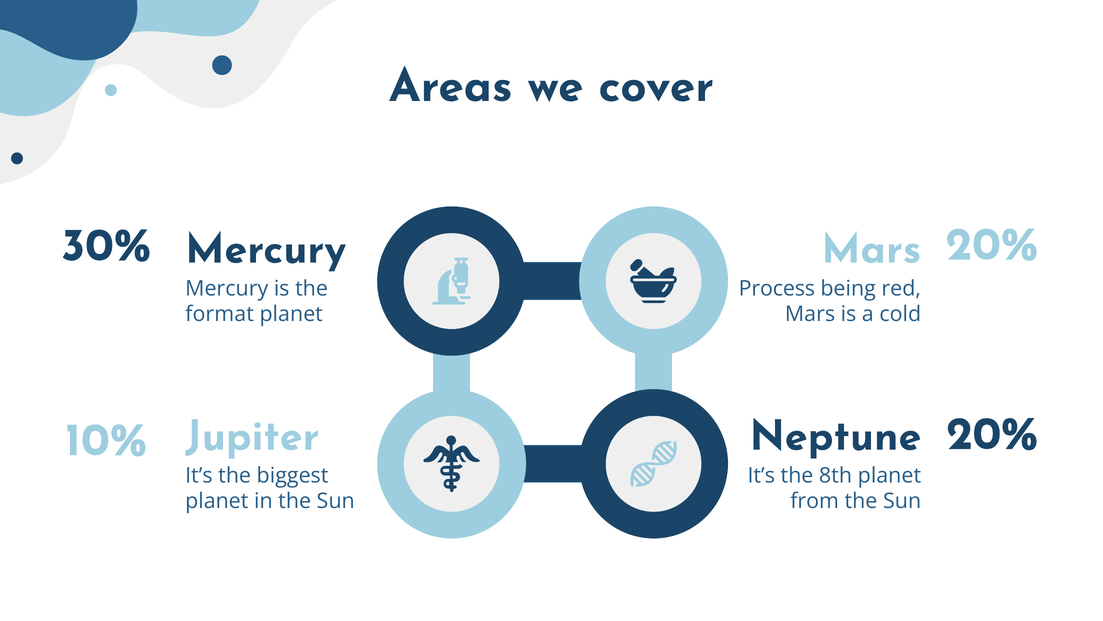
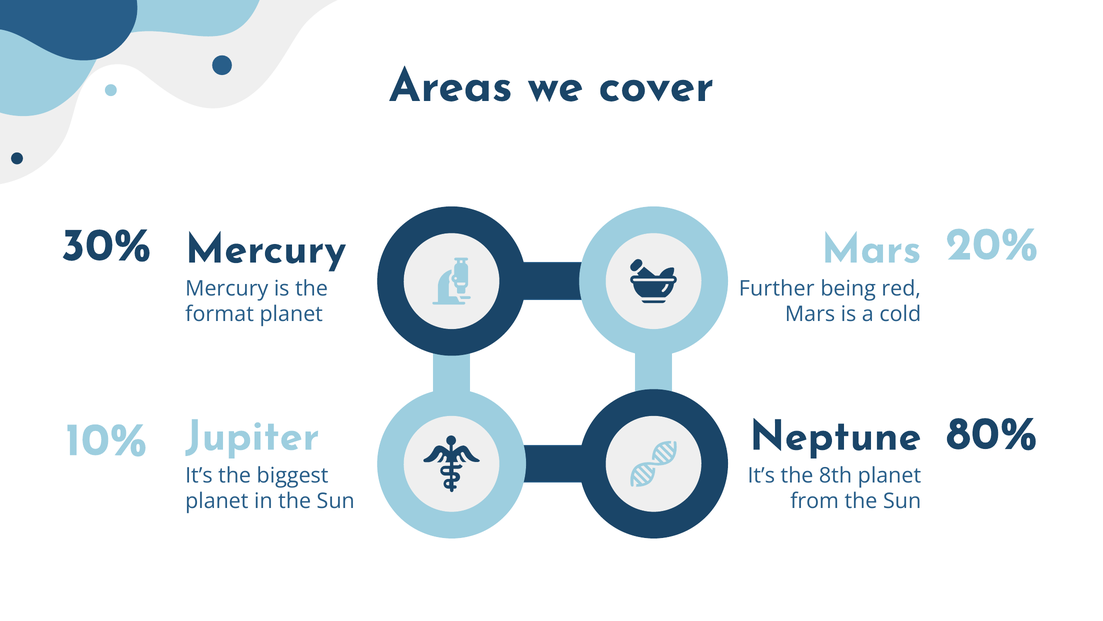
Process: Process -> Further (777, 288)
10% 20%: 20% -> 80% (992, 433)
